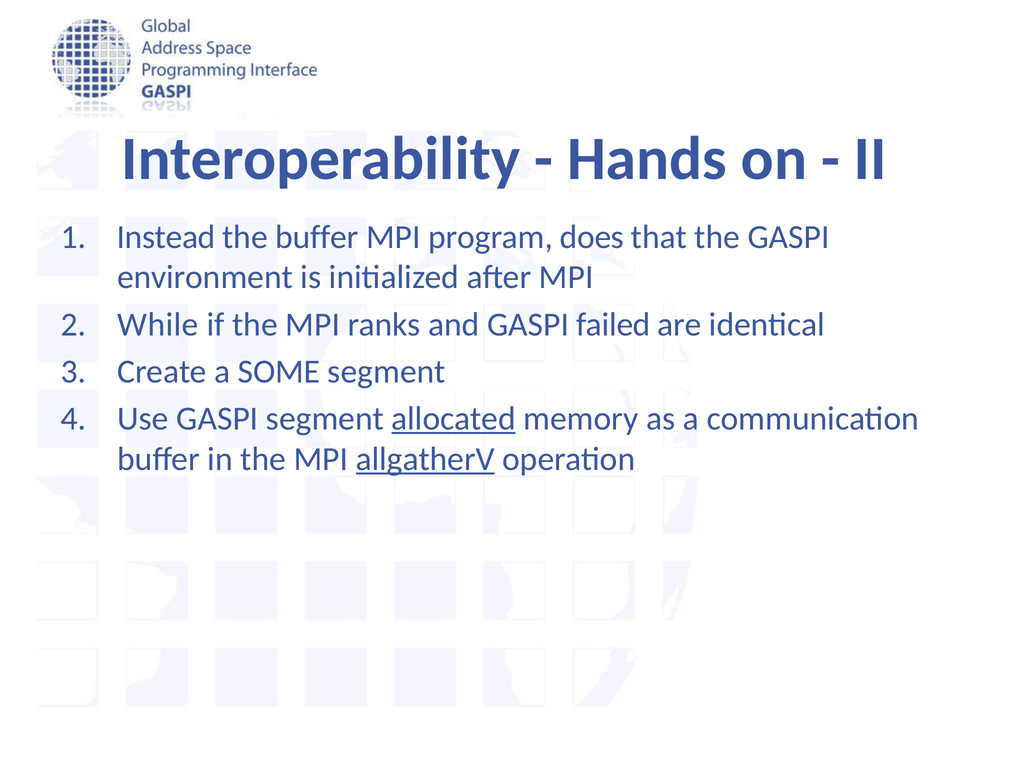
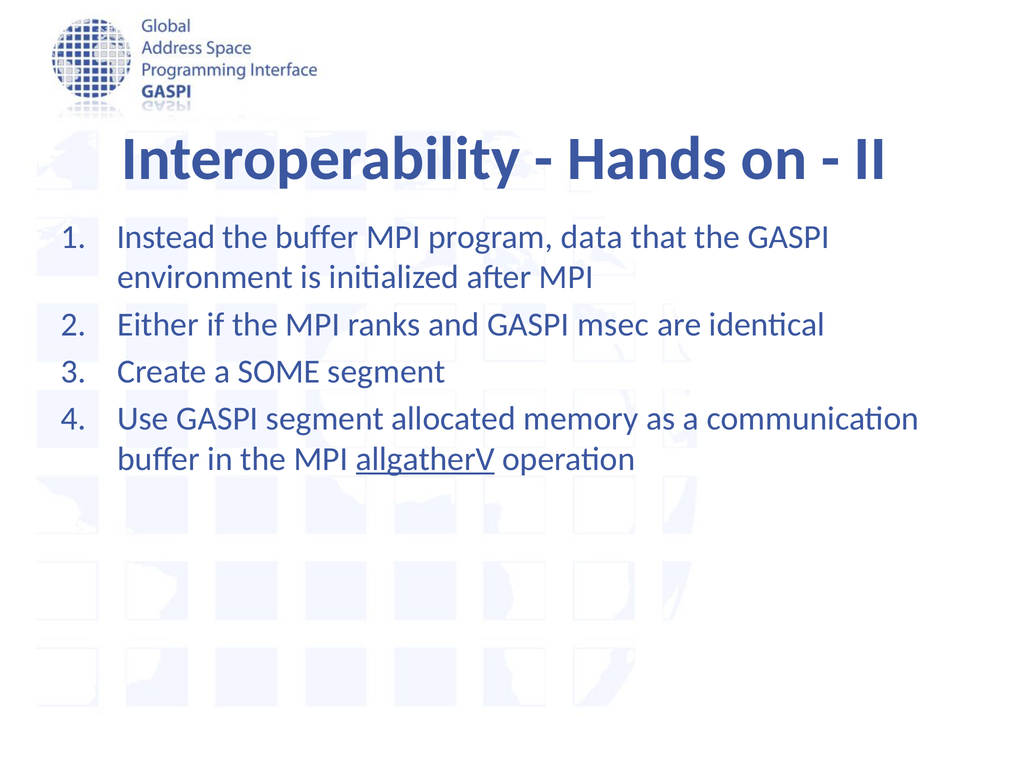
does: does -> data (592, 237)
While: While -> Either (158, 324)
failed: failed -> msec (613, 324)
allocated underline: present -> none (453, 419)
